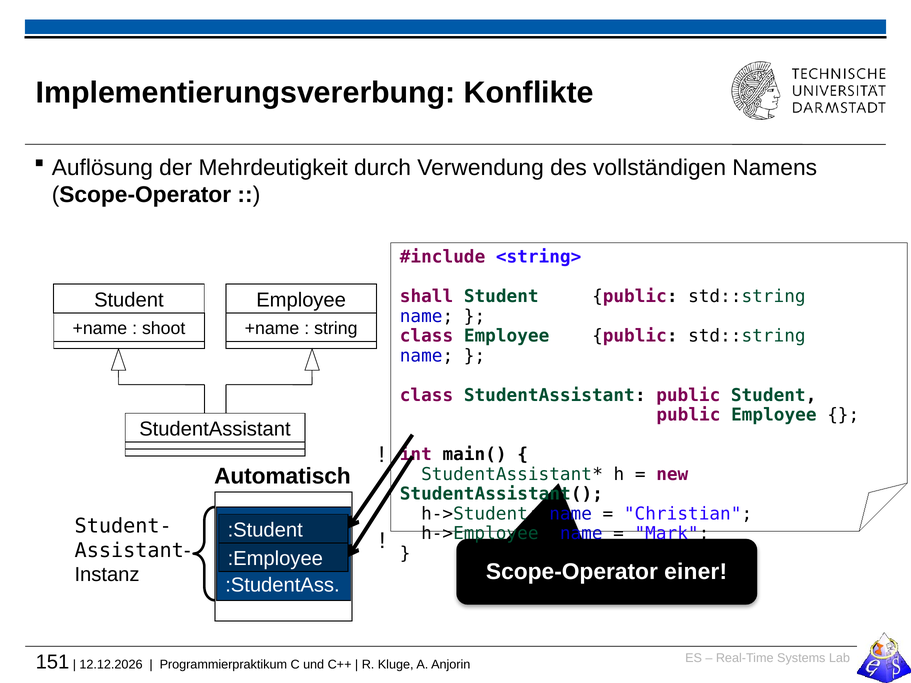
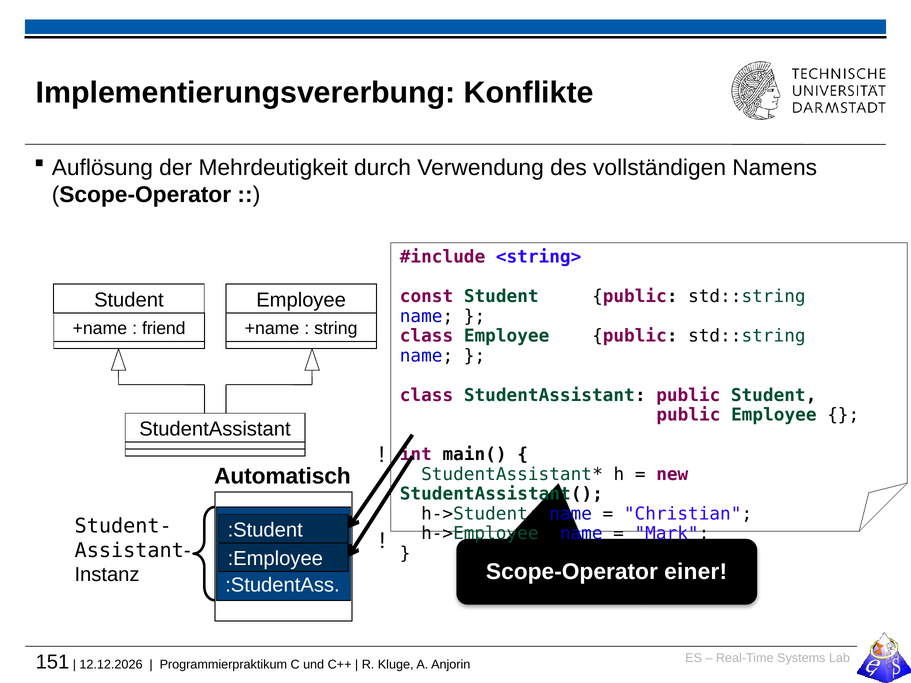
shall: shall -> const (427, 297)
shoot: shoot -> friend (164, 329)
